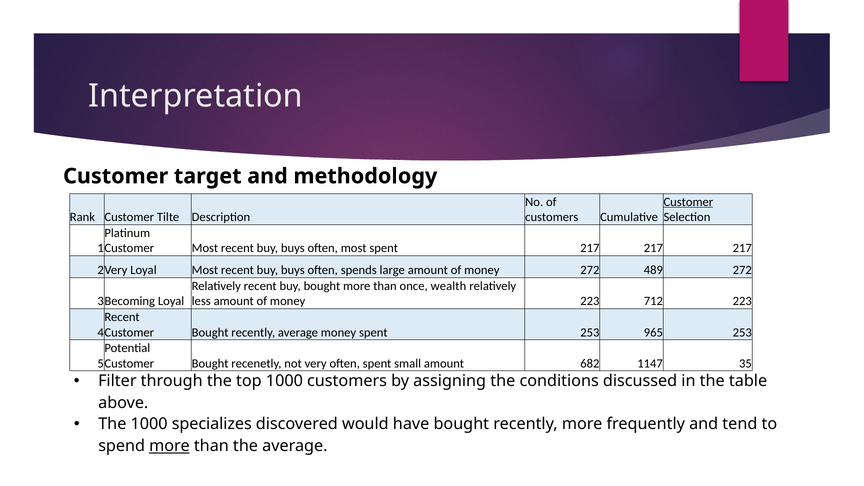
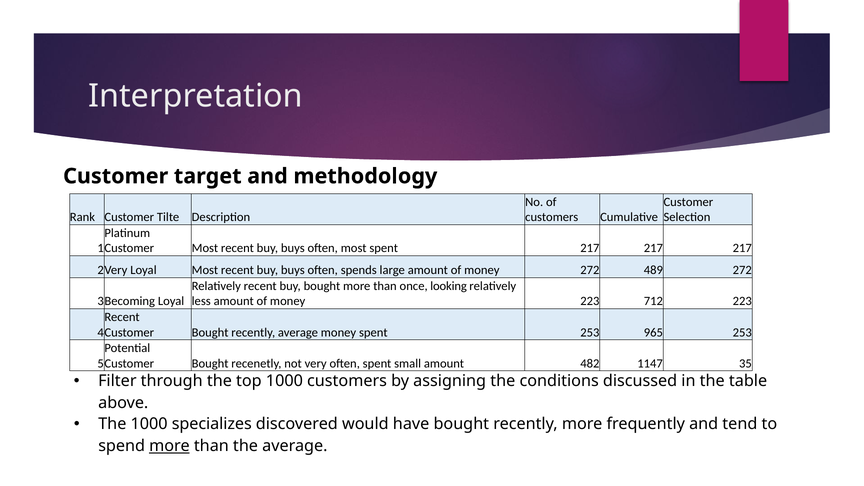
Customer underline: present -> none (688, 202)
wealth: wealth -> looking (449, 286)
682: 682 -> 482 (590, 363)
